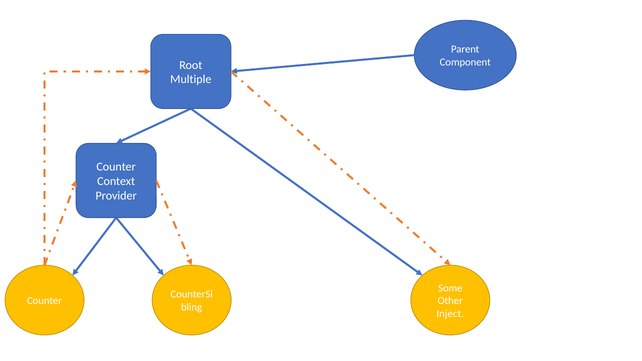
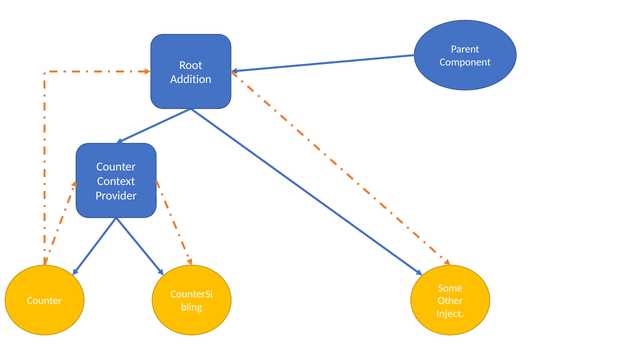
Multiple: Multiple -> Addition (191, 80)
